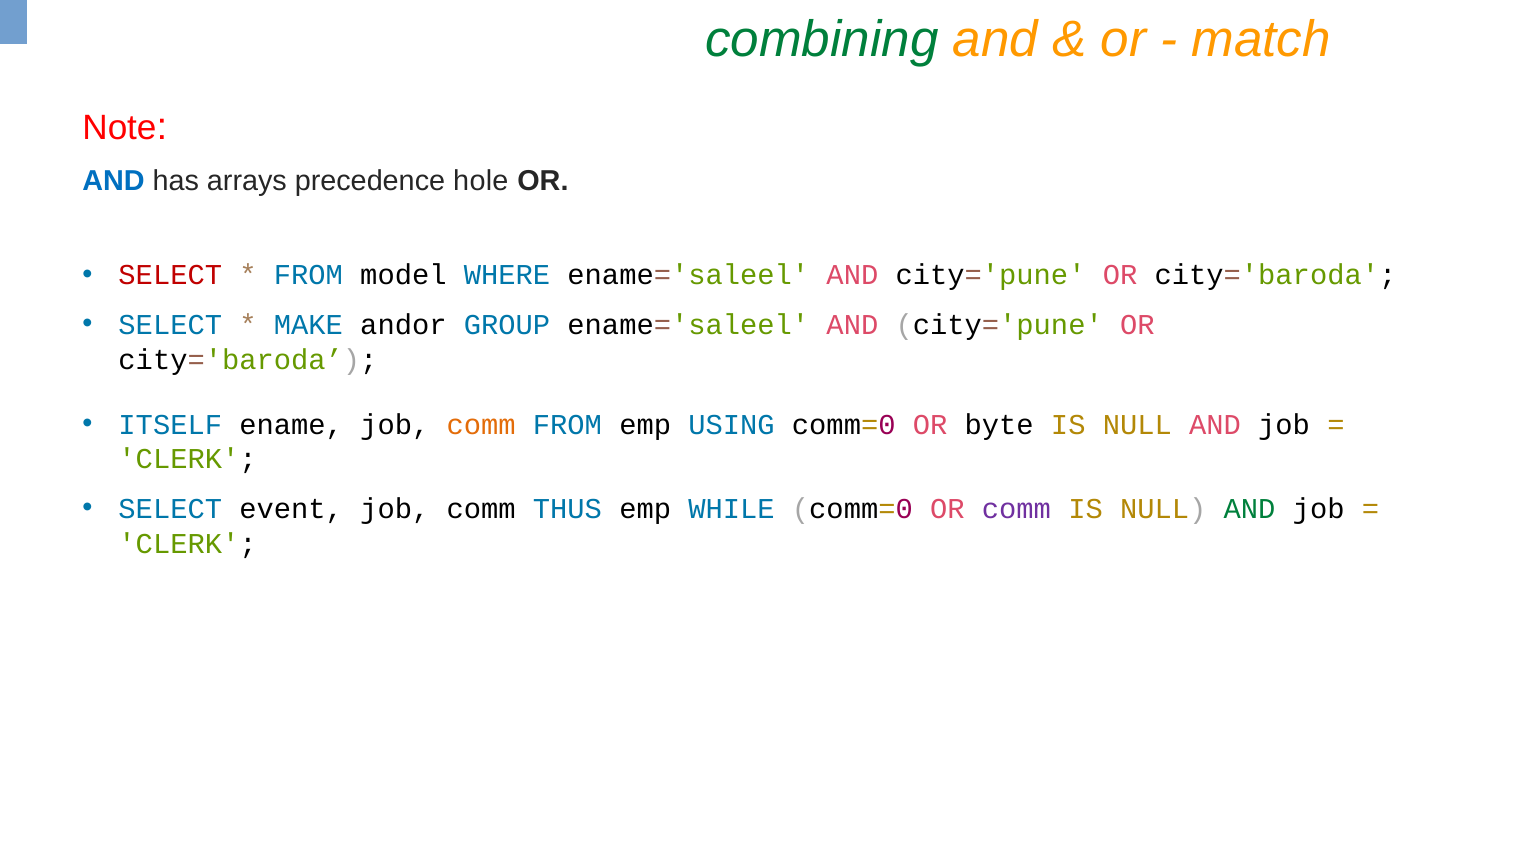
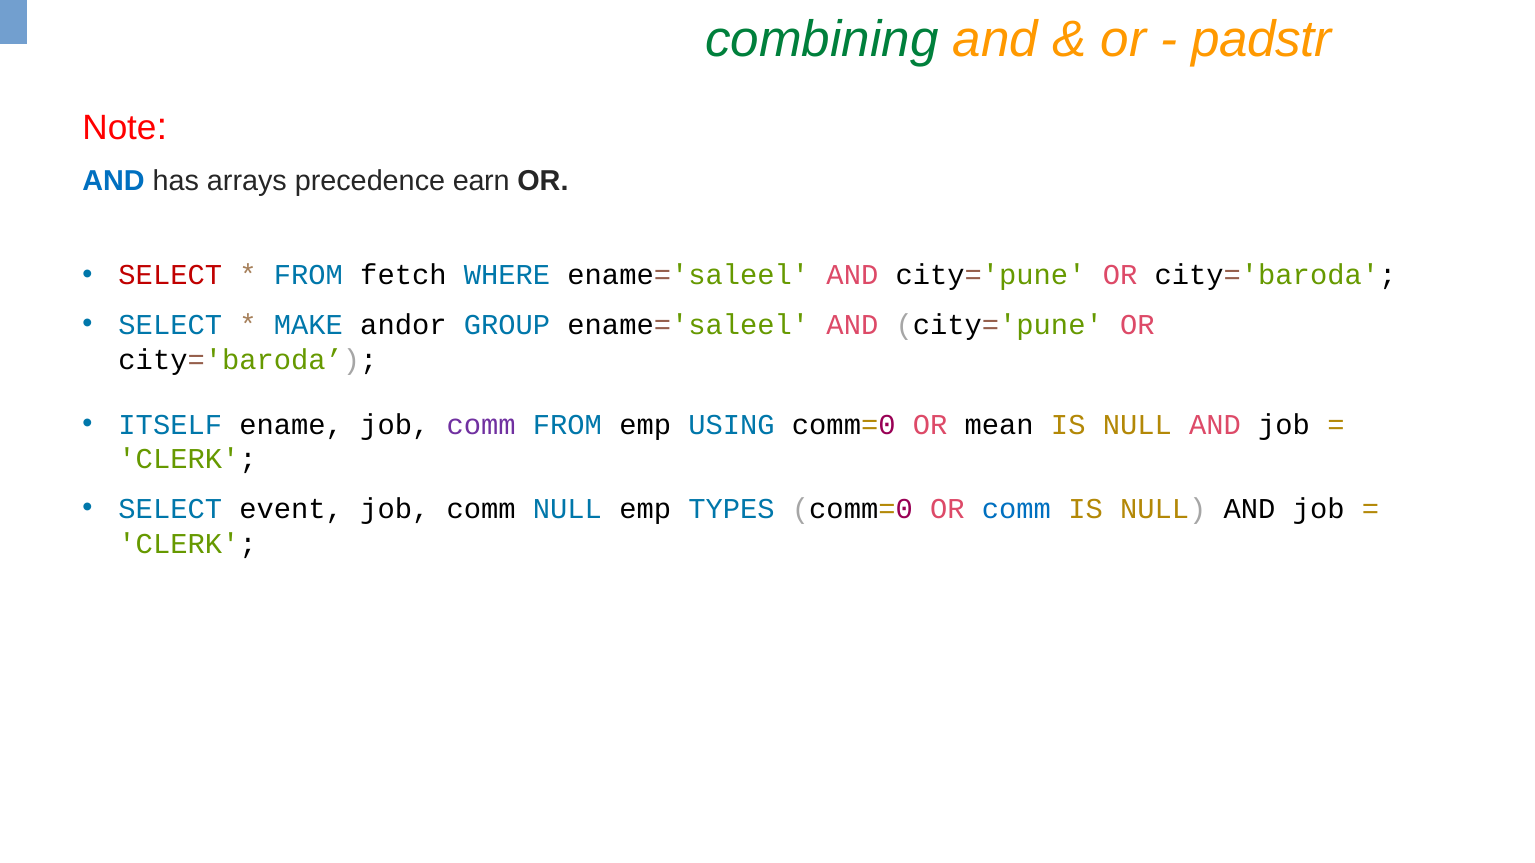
match: match -> padstr (1262, 40)
hole: hole -> earn (481, 181)
model: model -> fetch (403, 275)
comm colour: orange -> purple (481, 425)
byte: byte -> mean (999, 425)
comm THUS: THUS -> NULL (567, 509)
WHILE: WHILE -> TYPES (732, 509)
comm colour: purple -> blue (1016, 509)
AND colour: green -> black (1250, 509)
